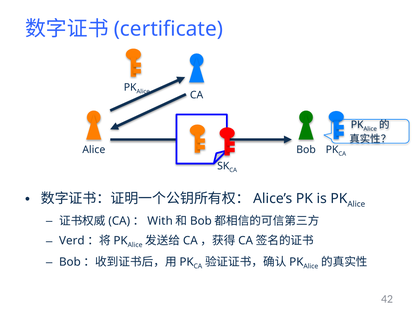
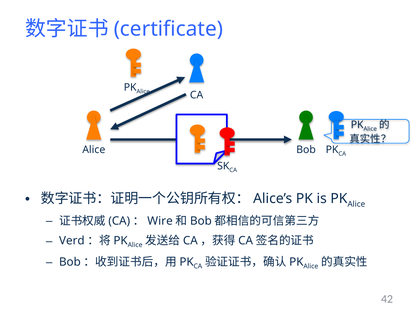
With: With -> Wire (160, 222)
